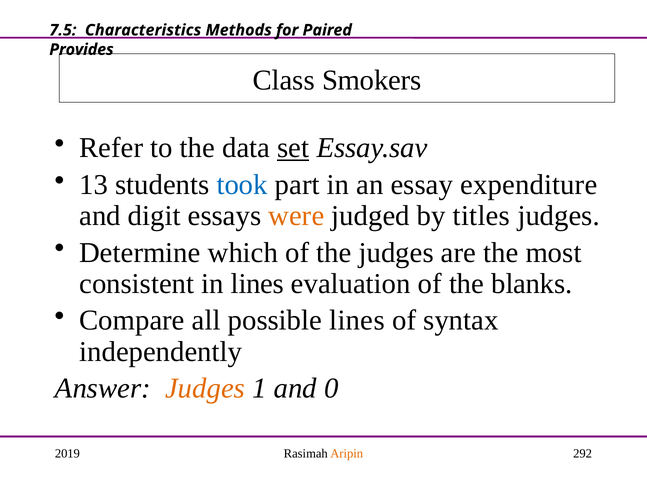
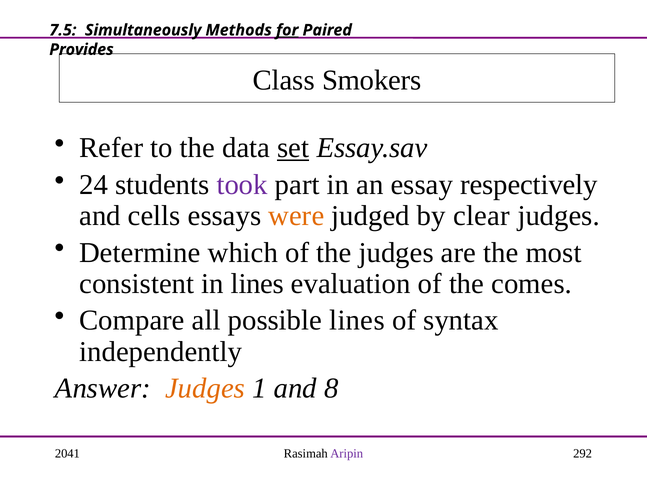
Characteristics: Characteristics -> Simultaneously (143, 30)
for underline: none -> present (287, 30)
13: 13 -> 24 (94, 185)
took colour: blue -> purple (242, 185)
expenditure: expenditure -> respectively (529, 185)
digit: digit -> cells (154, 216)
titles: titles -> clear (481, 216)
blanks: blanks -> comes (532, 284)
0: 0 -> 8 (331, 389)
2019: 2019 -> 2041 (67, 454)
Aripin colour: orange -> purple (347, 454)
